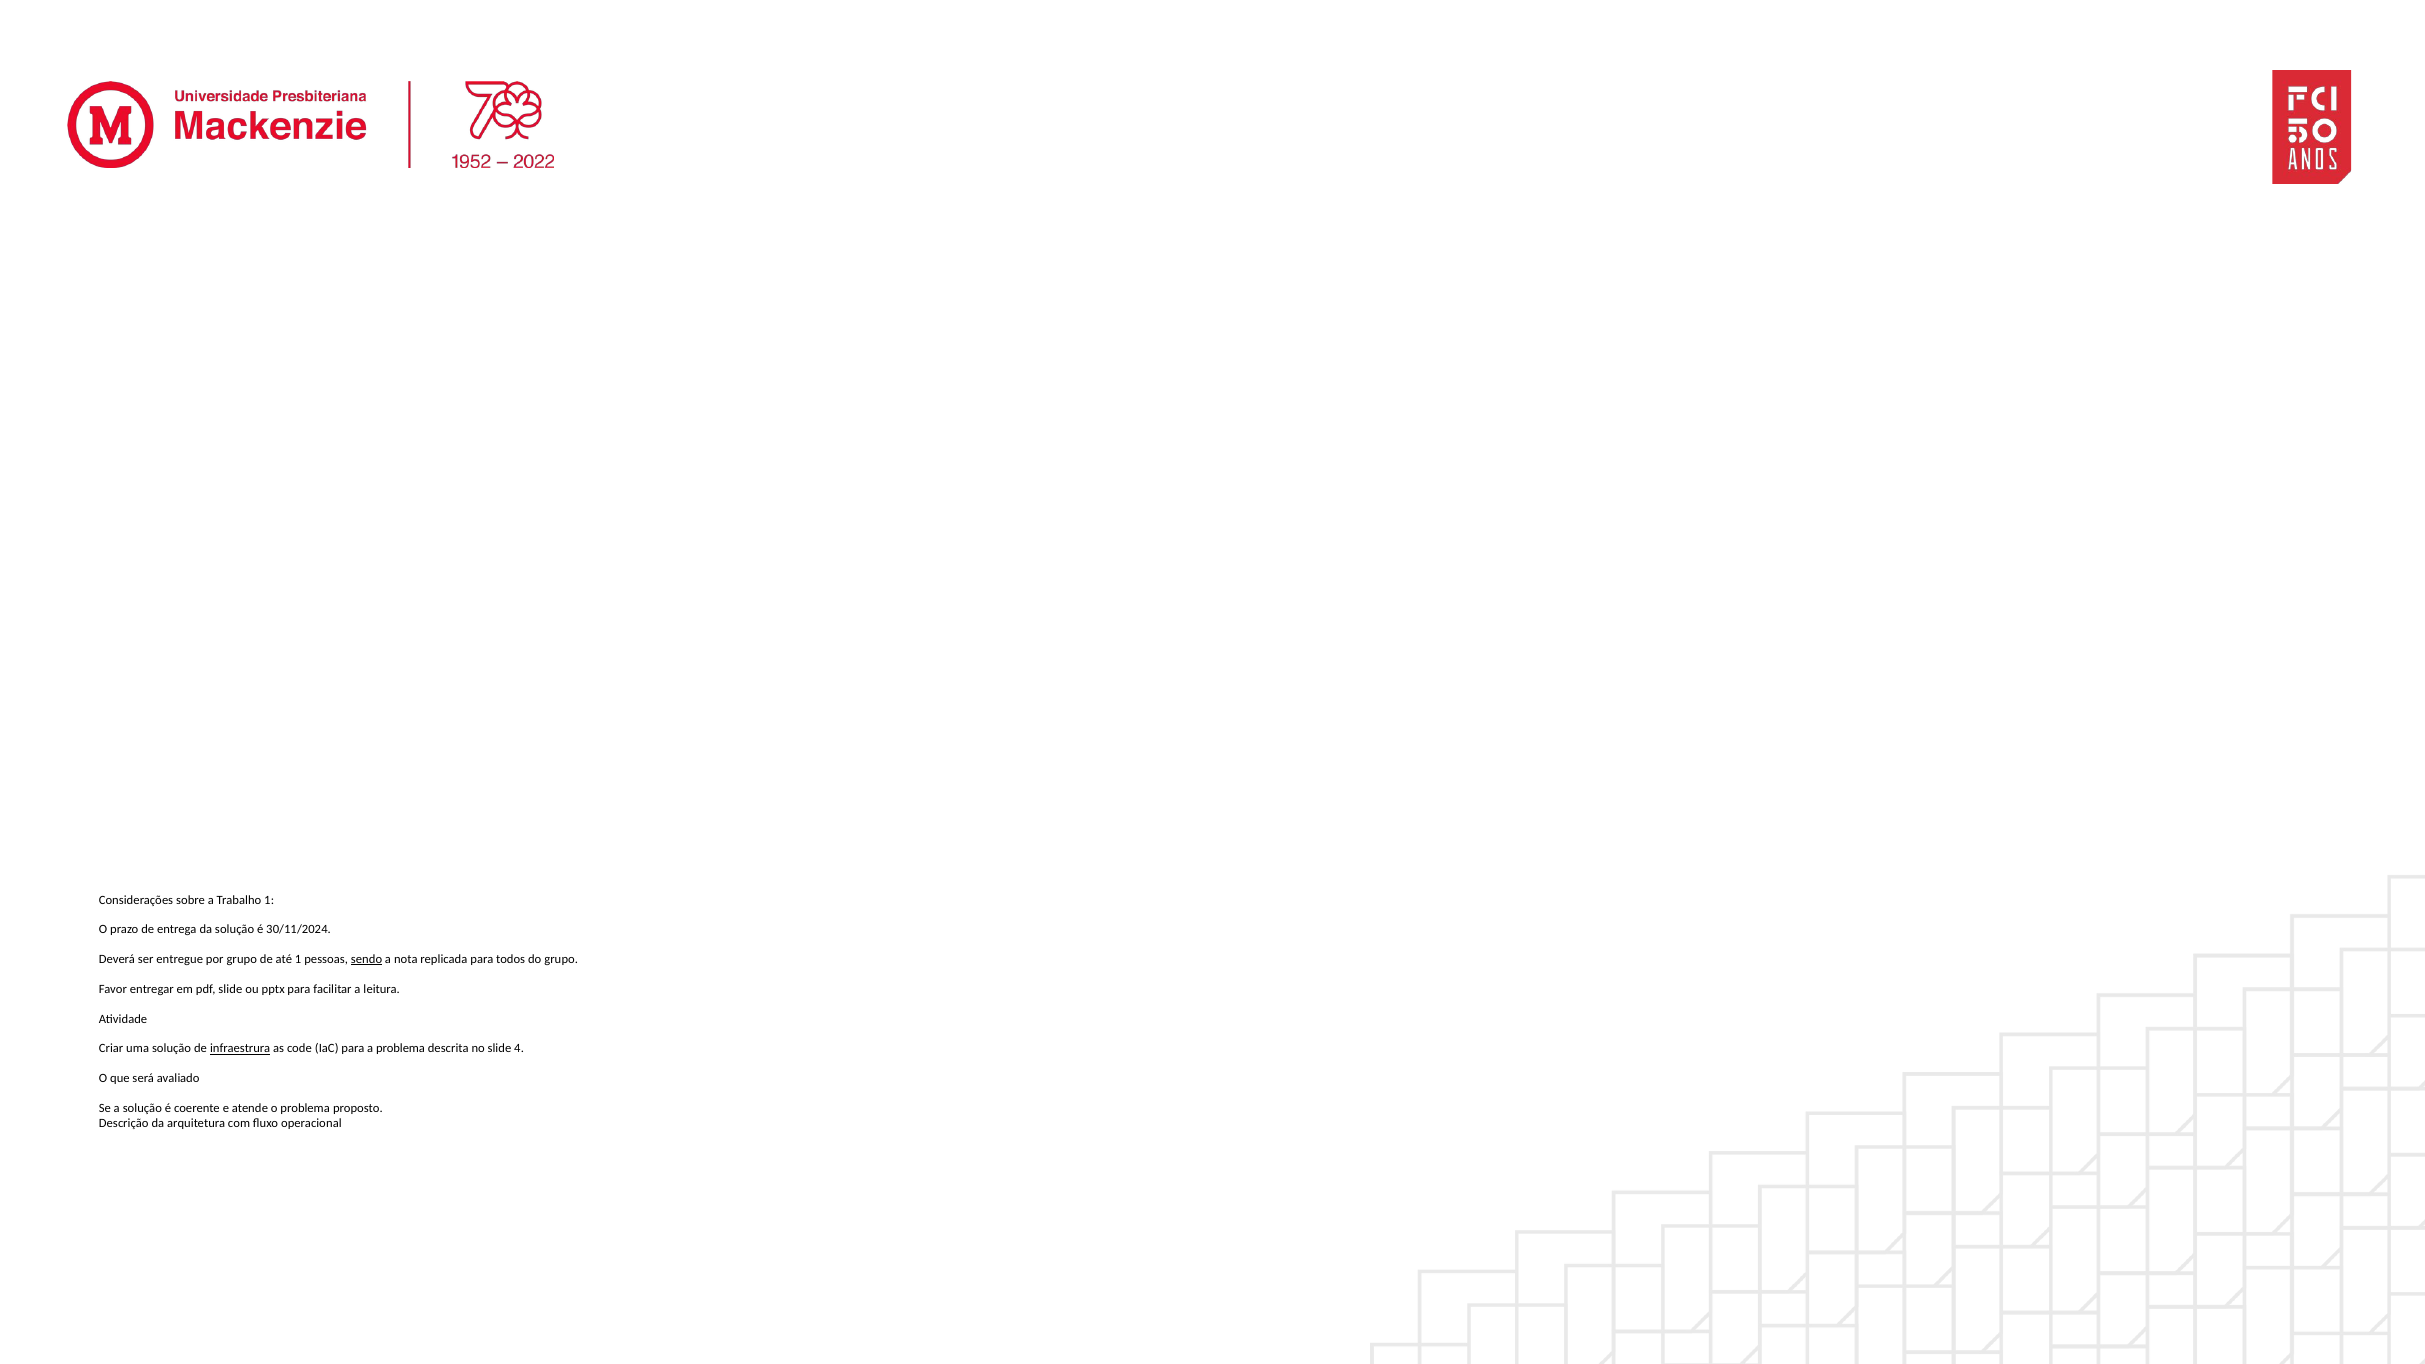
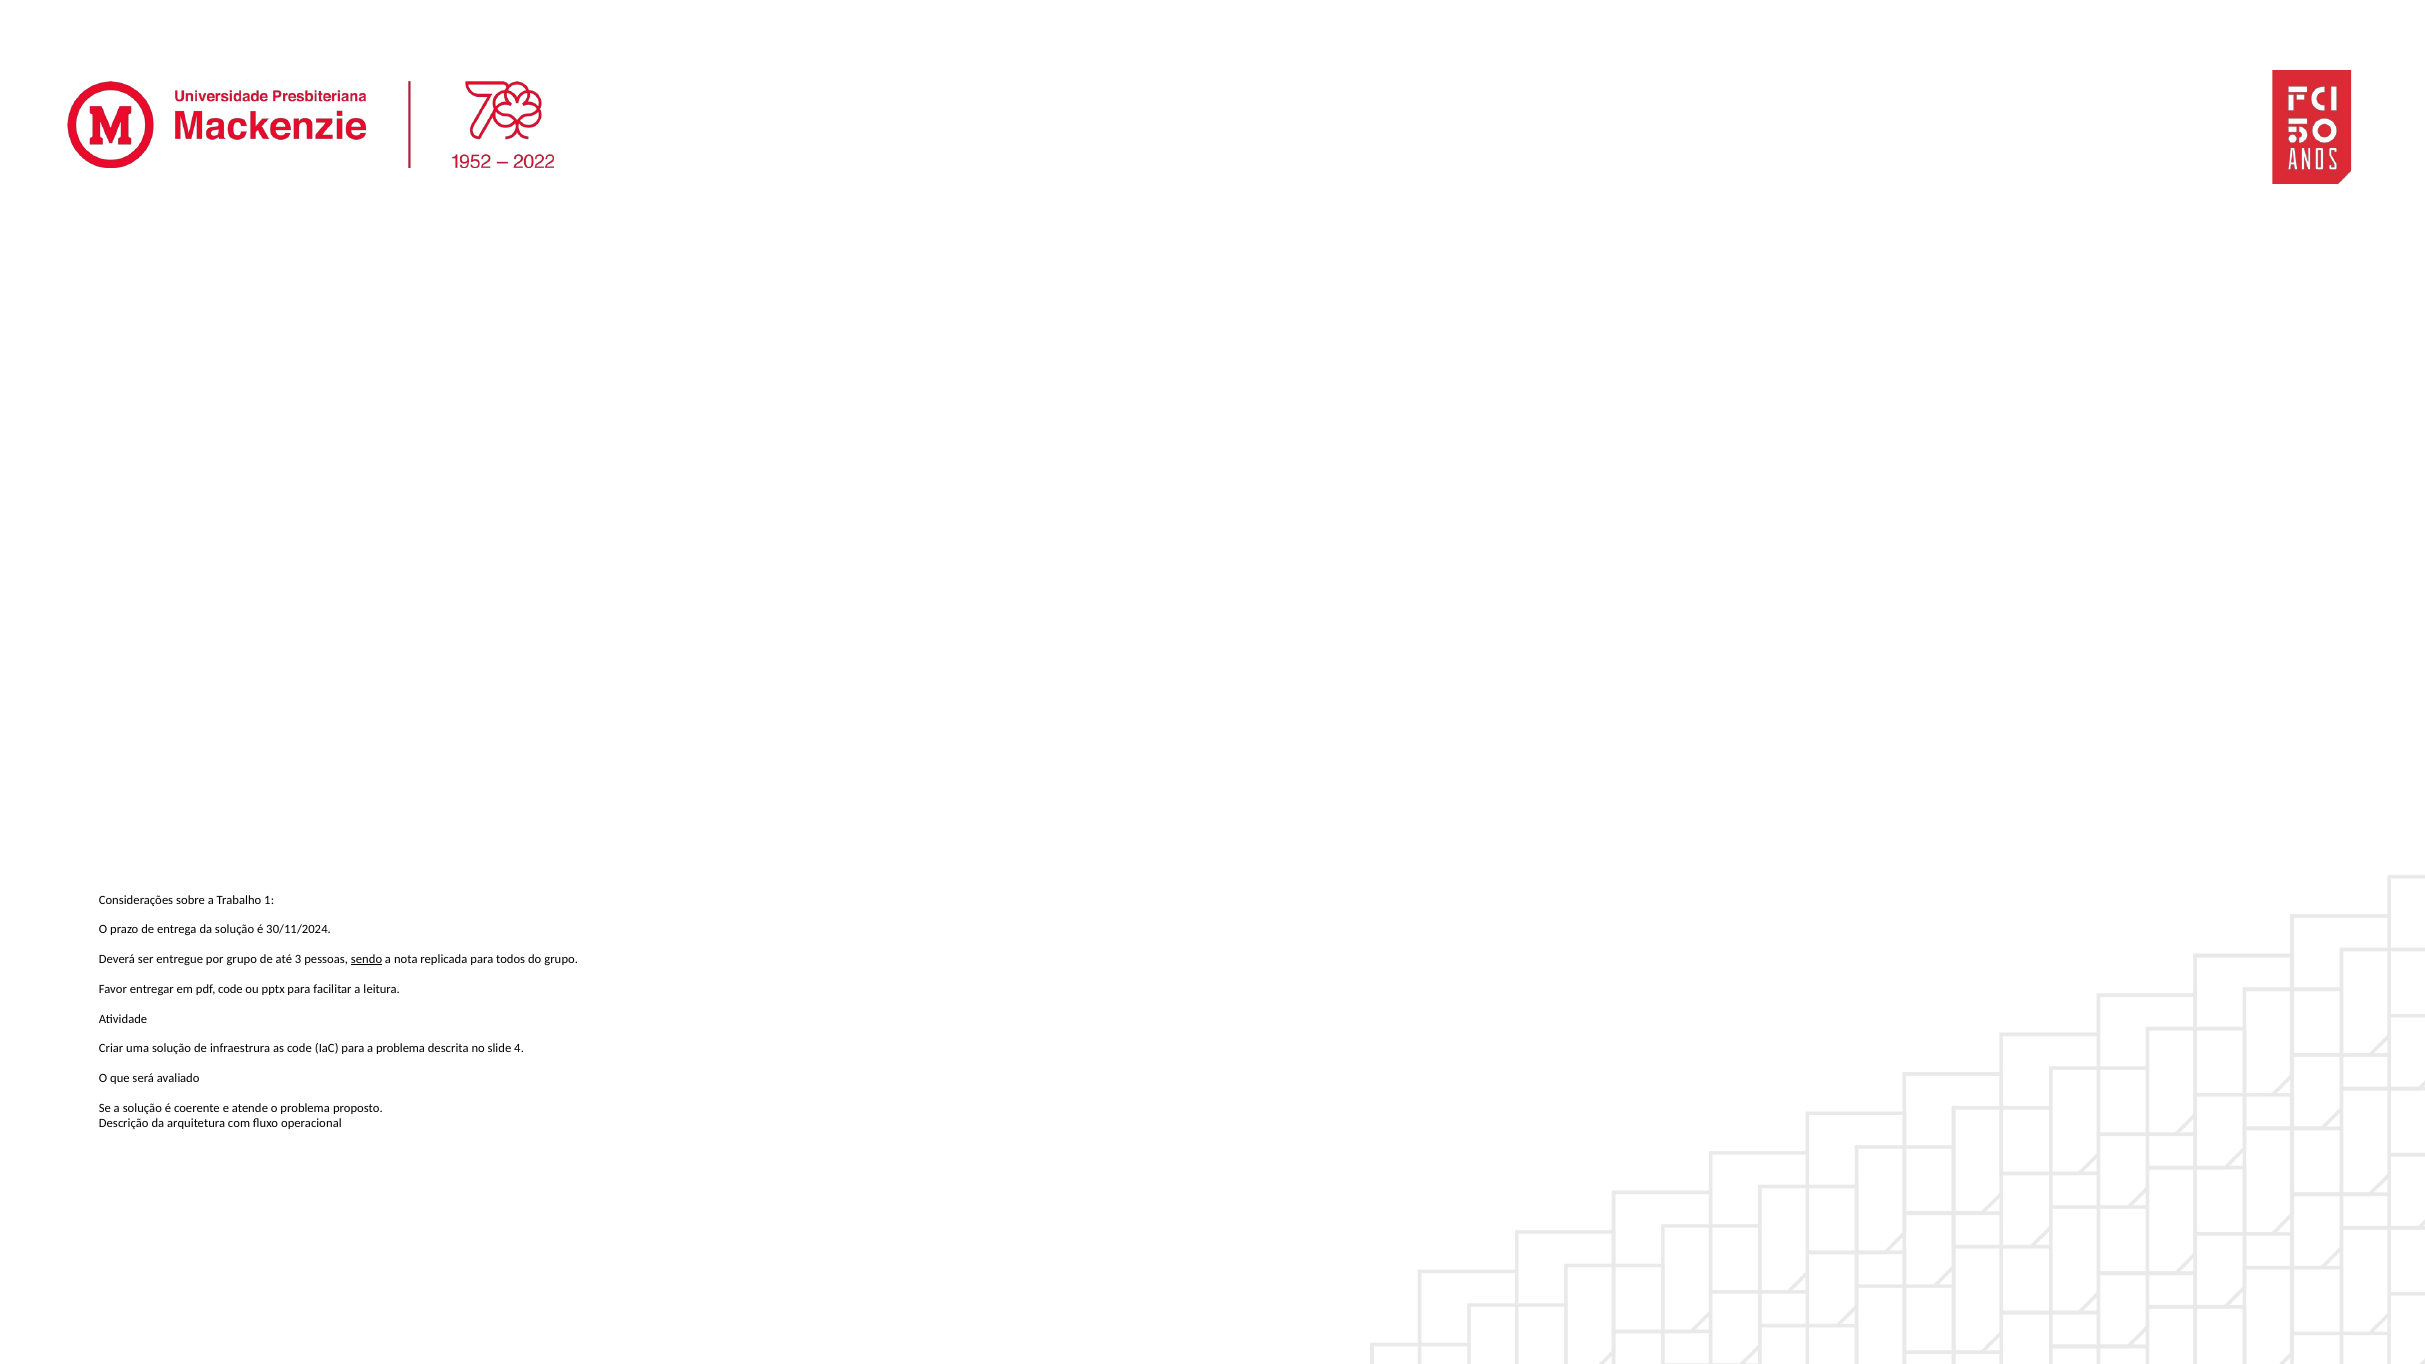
até 1: 1 -> 3 (298, 959)
pdf slide: slide -> code (230, 989)
infraestrura underline: present -> none (240, 1049)
